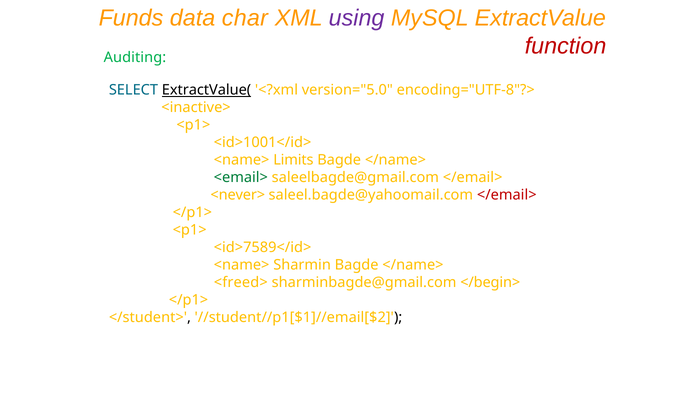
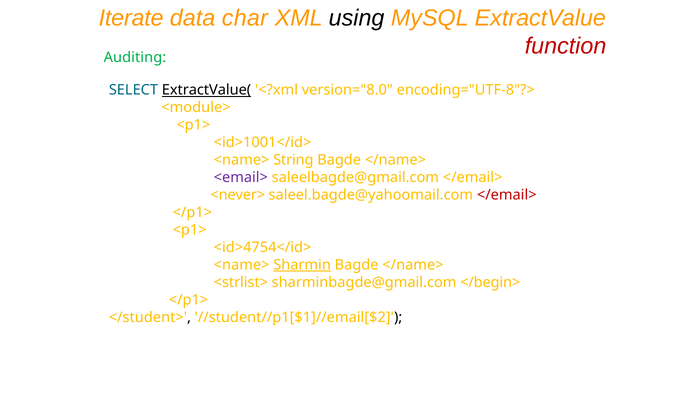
Funds: Funds -> Iterate (131, 18)
using colour: purple -> black (357, 18)
version="5.0: version="5.0 -> version="8.0 (347, 90)
<inactive>: <inactive> -> <module> (196, 108)
Limits: Limits -> String (293, 160)
<email> colour: green -> purple (241, 178)
<id>7589</id>: <id>7589</id> -> <id>4754</id> (263, 247)
Sharmin underline: none -> present (302, 265)
<freed>: <freed> -> <strlist> (241, 282)
